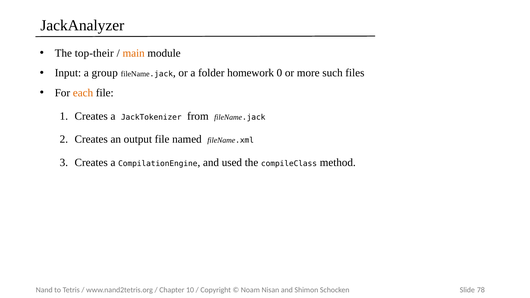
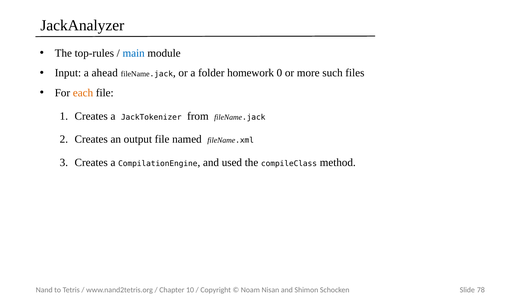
top-their: top-their -> top-rules (94, 53)
main colour: orange -> blue (134, 53)
group: group -> ahead (105, 73)
